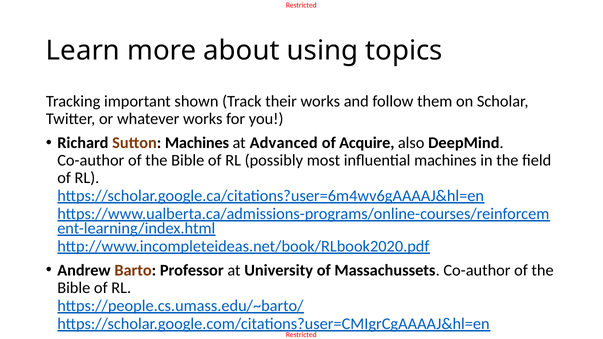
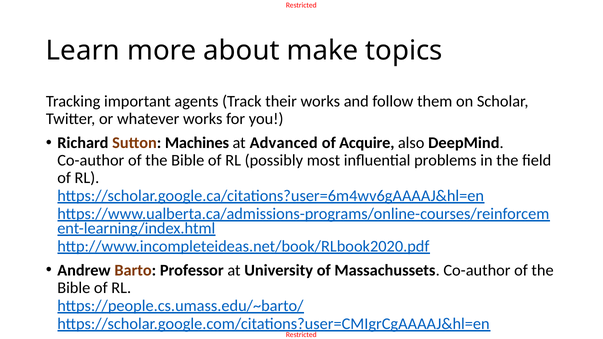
using: using -> make (323, 51)
shown: shown -> agents (196, 101)
influential machines: machines -> problems (445, 160)
